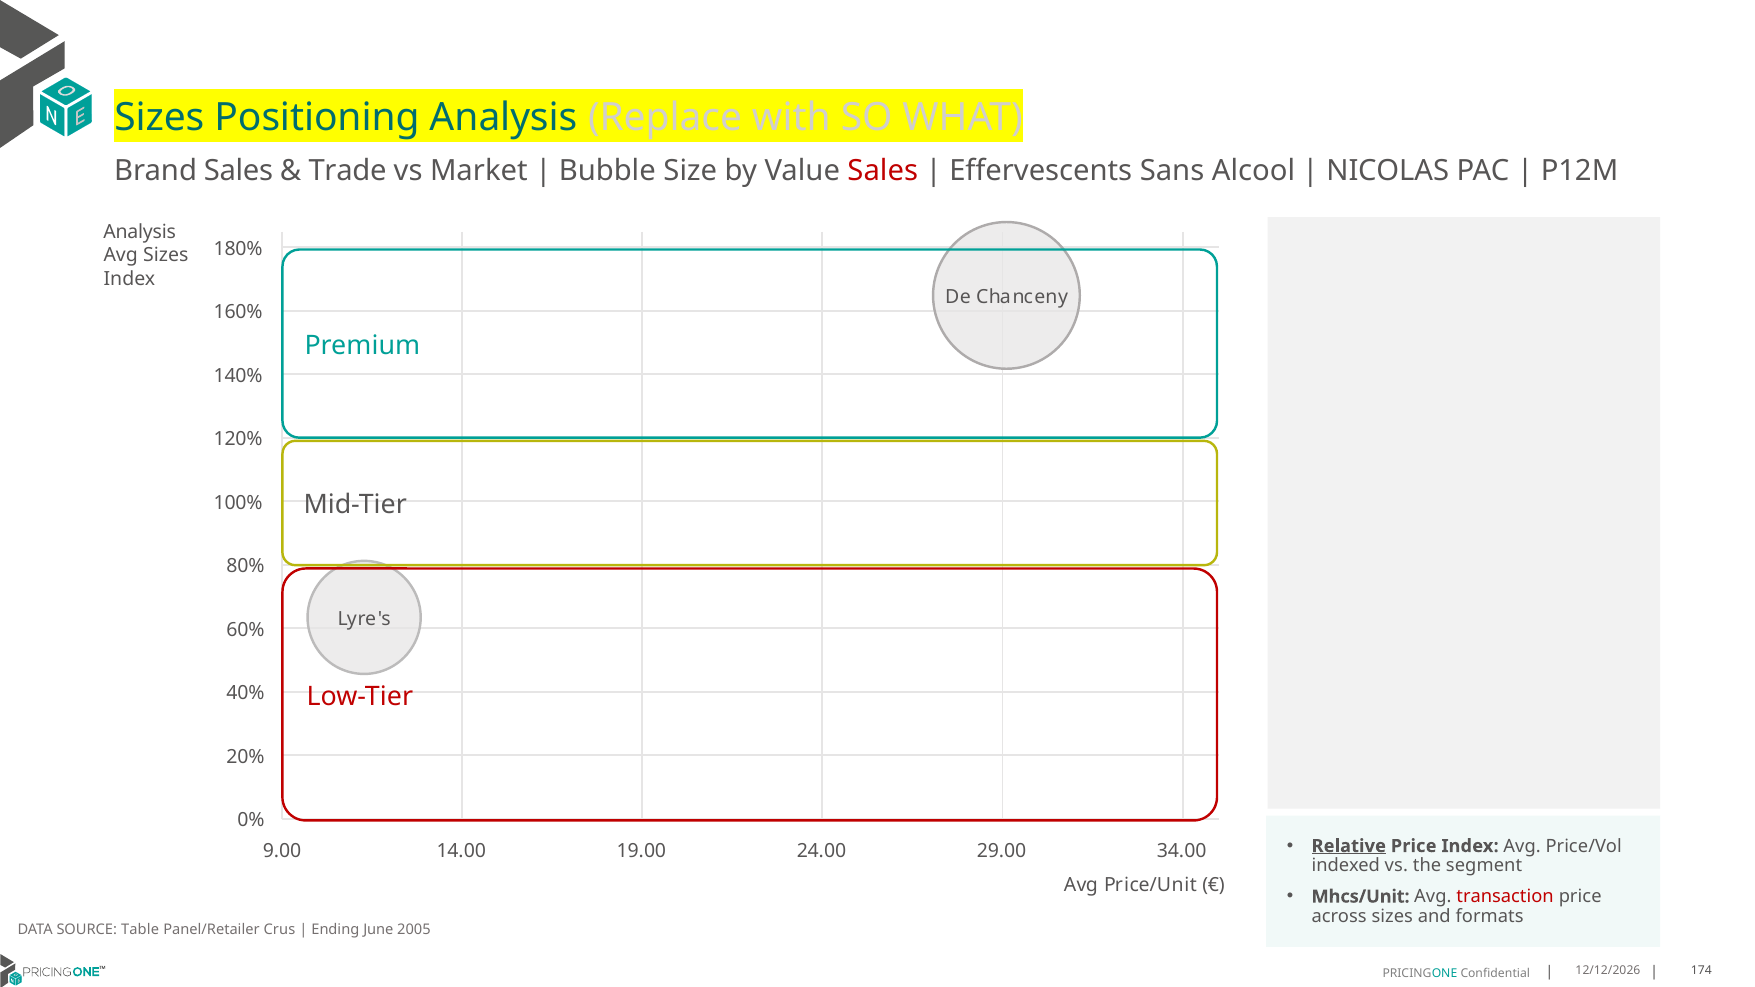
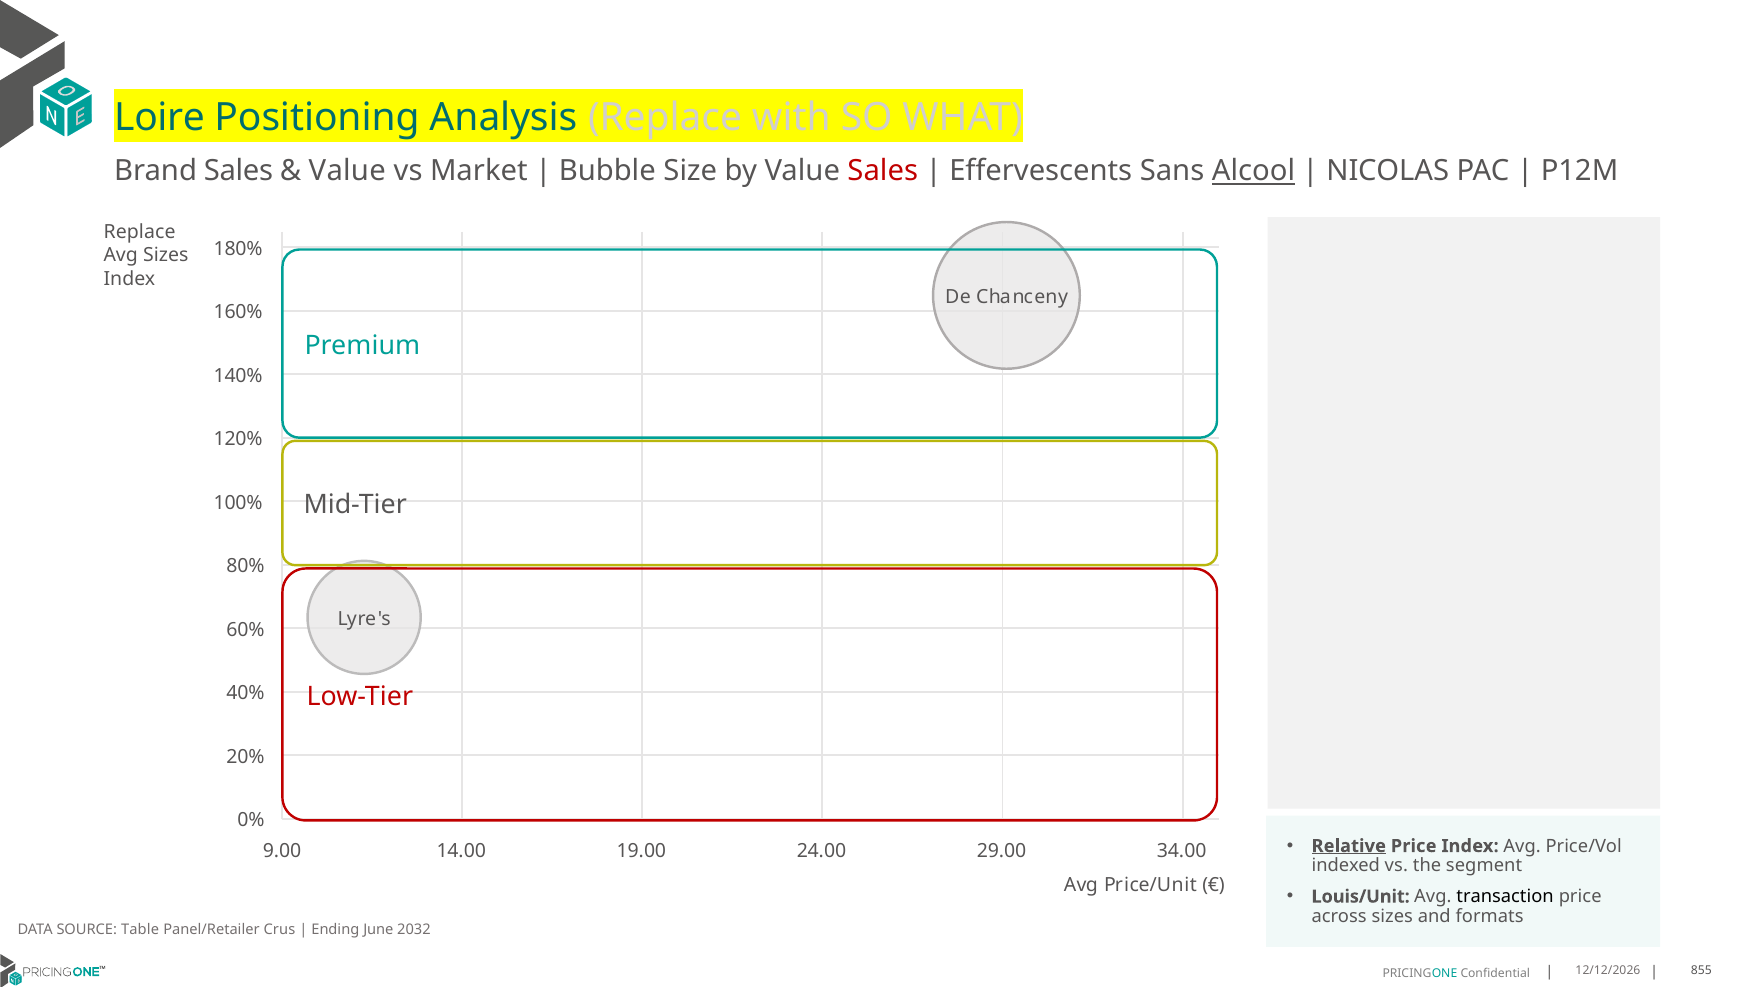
Sizes: Sizes -> Loire (160, 118)
Trade: Trade -> Value (347, 171)
Alcool underline: none -> present (1253, 171)
Analysis: Analysis -> Replace (140, 232)
Mhcs/Unit: Mhcs/Unit -> Louis/Unit (1361, 897)
transaction colour: red -> black (1505, 897)
2005: 2005 -> 2032 (414, 930)
174: 174 -> 855 (1701, 971)
